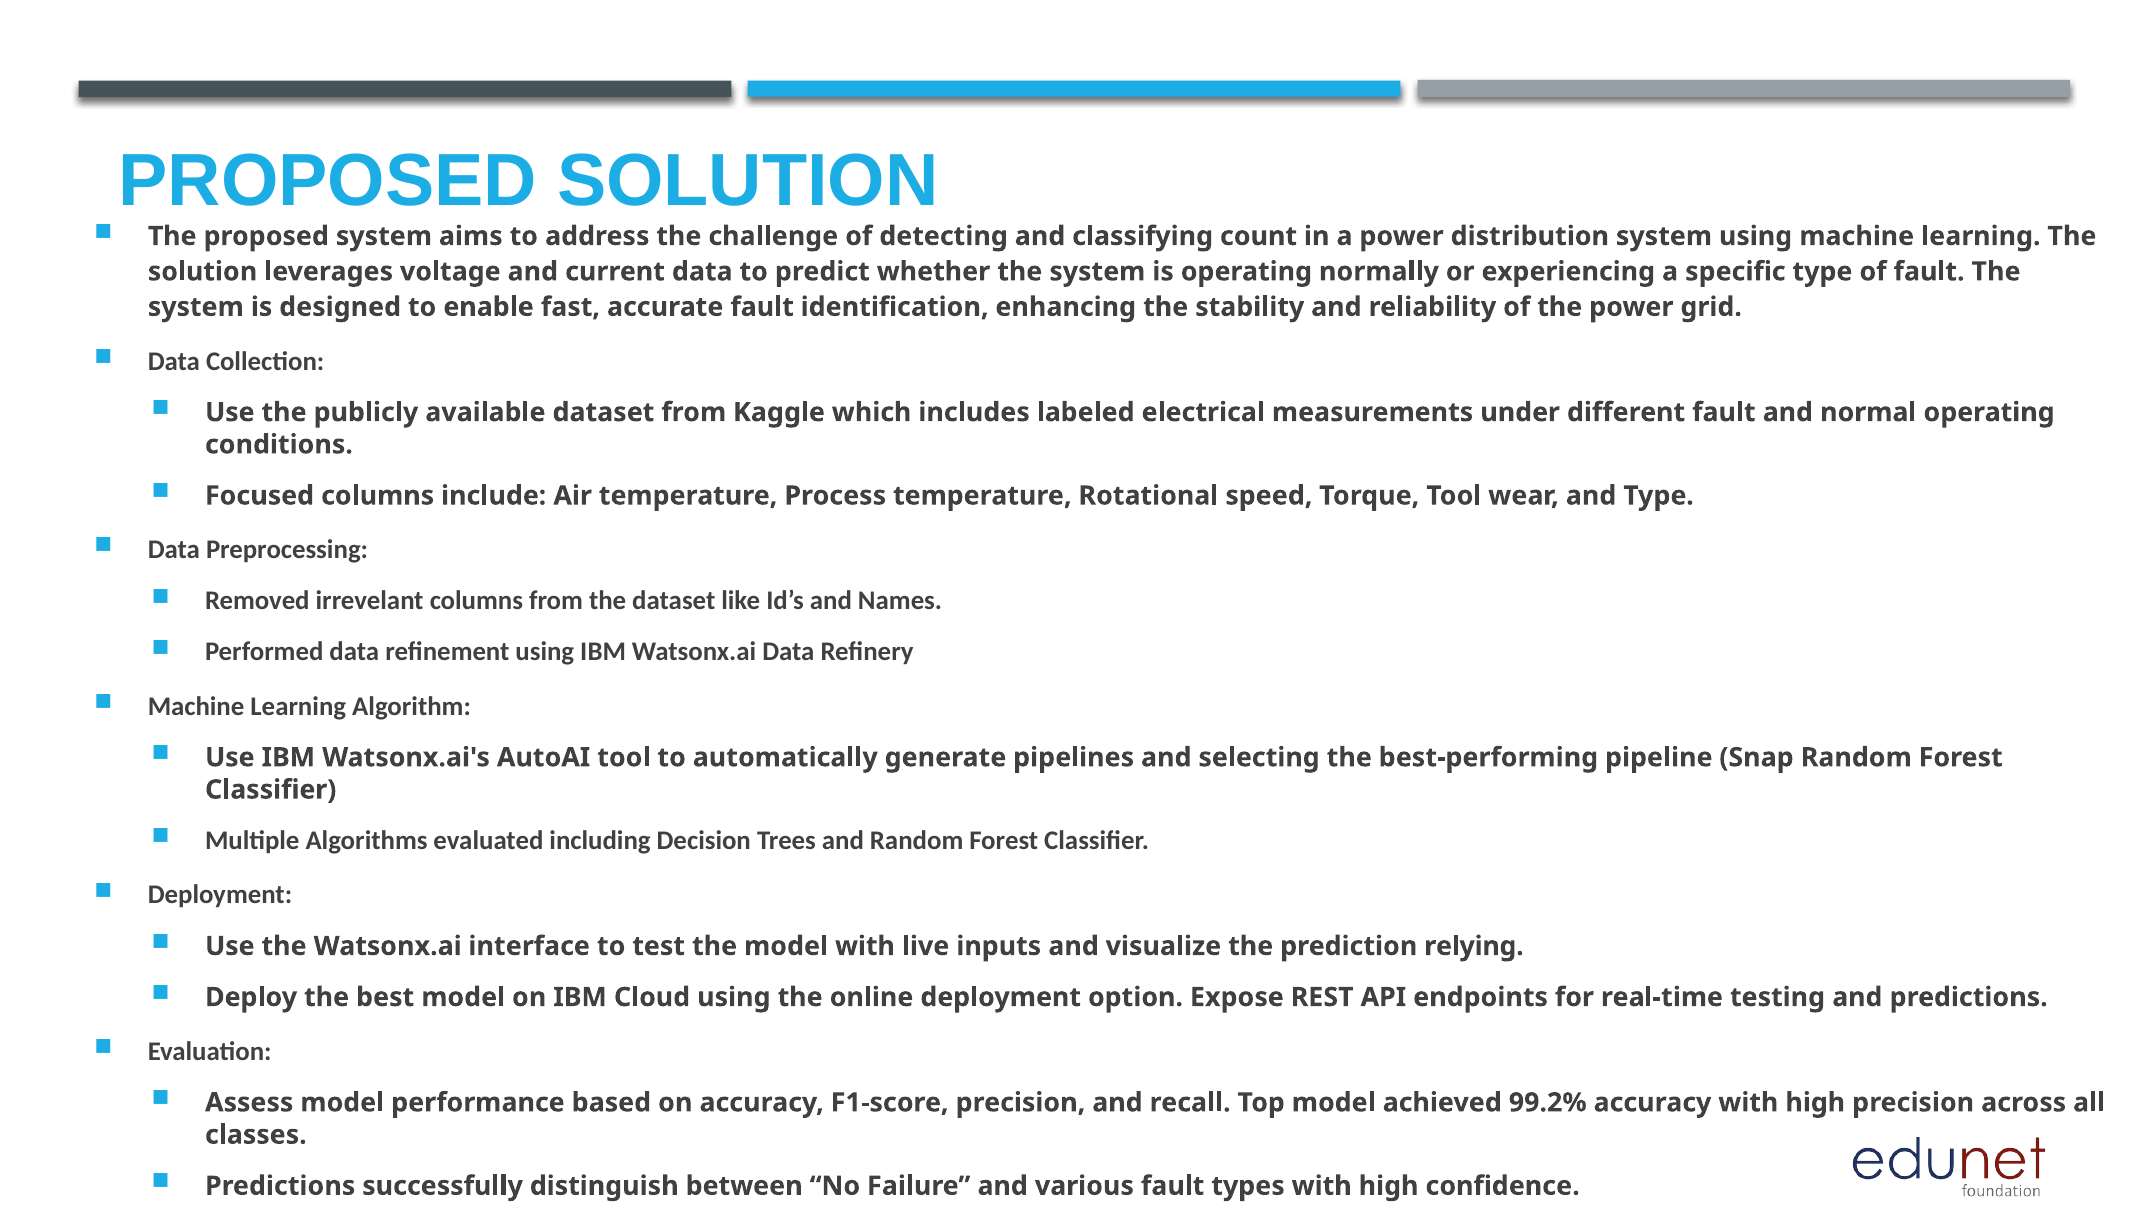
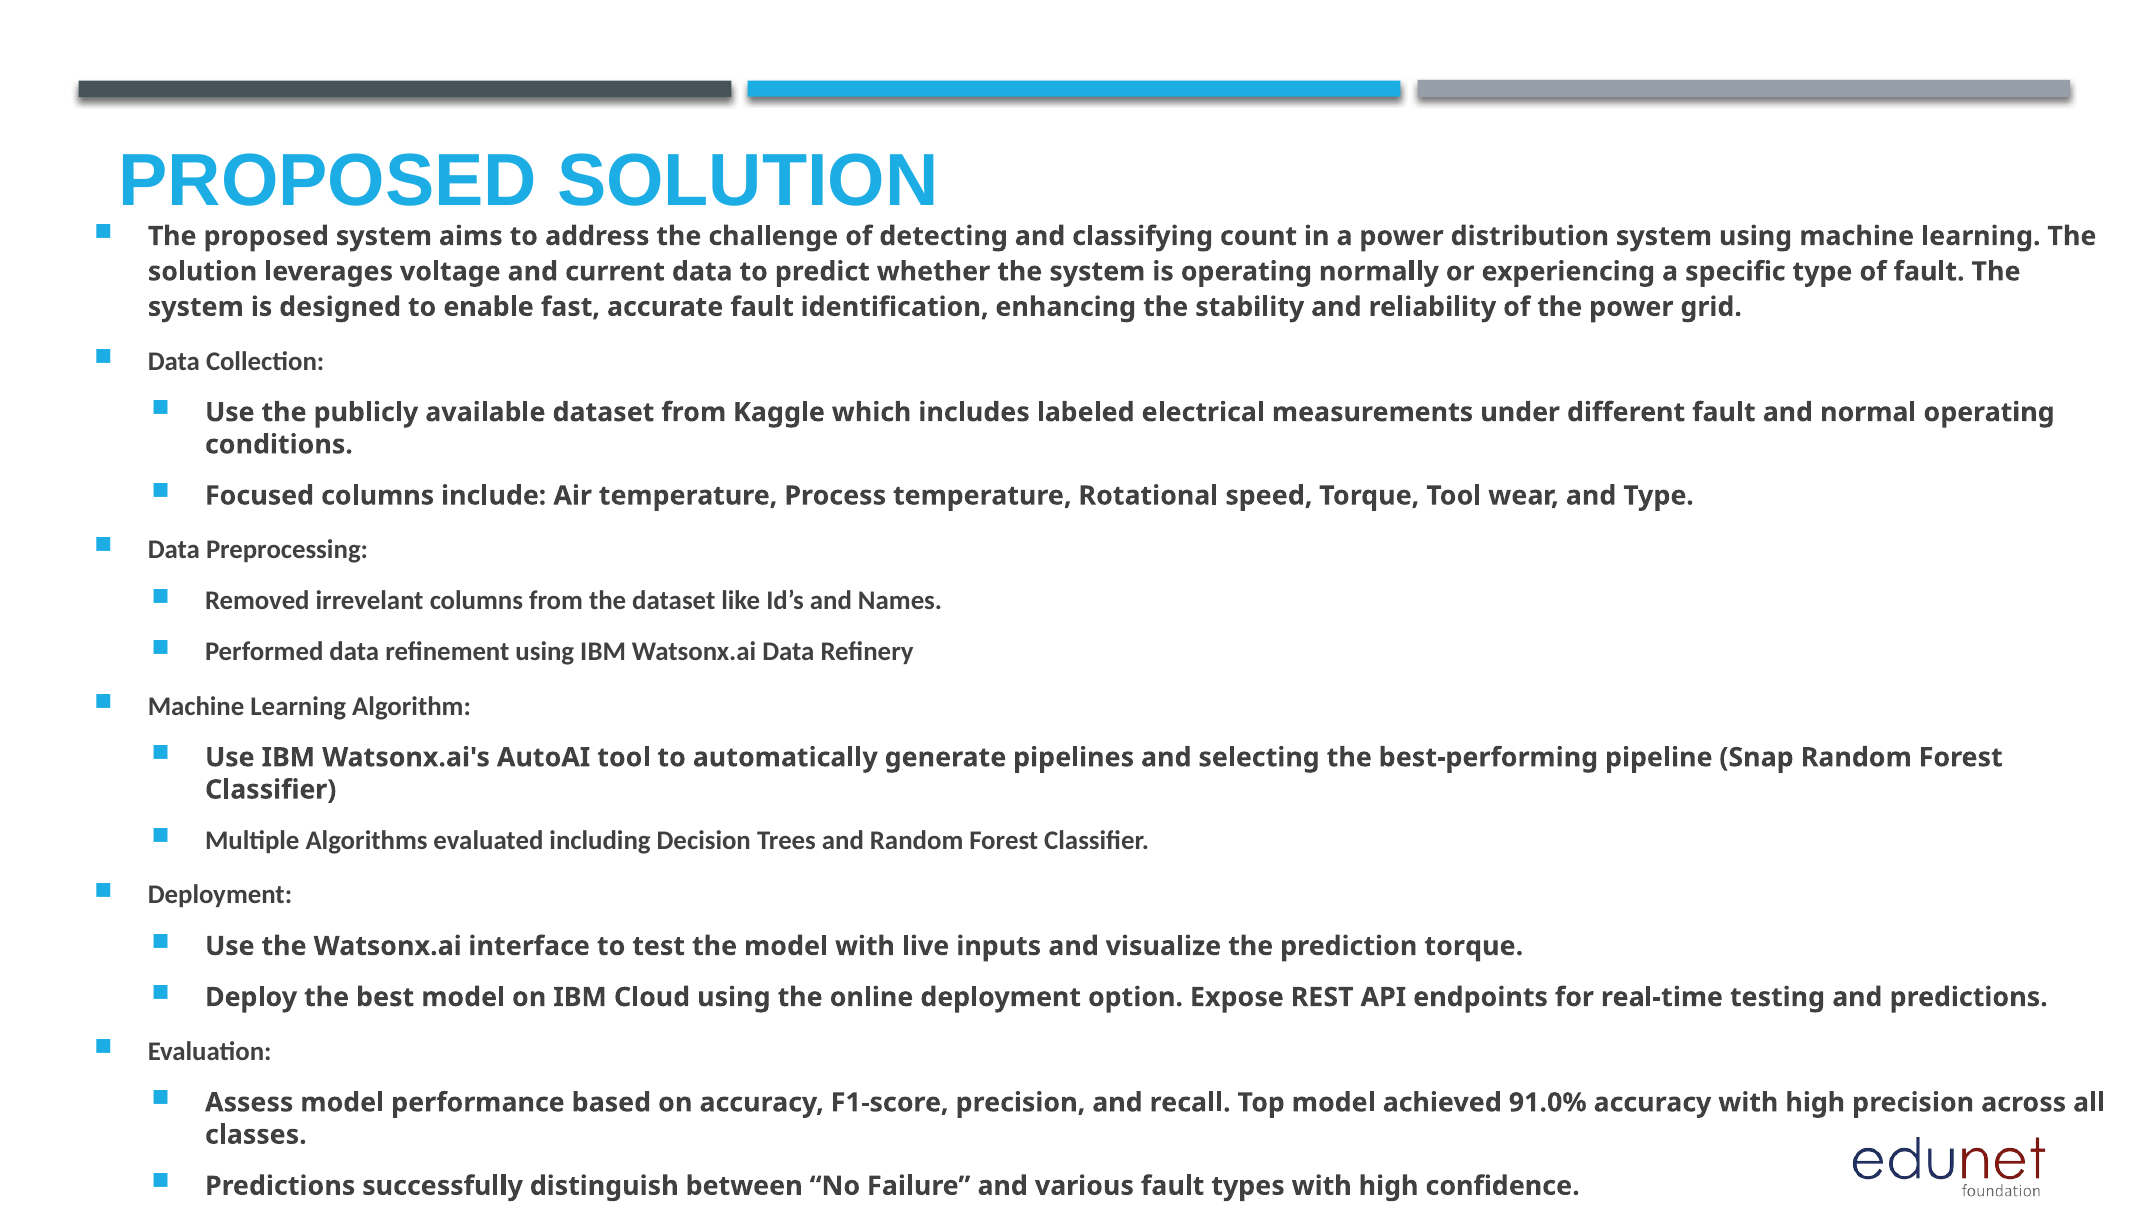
prediction relying: relying -> torque (1474, 946)
99.2%: 99.2% -> 91.0% (1548, 1102)
